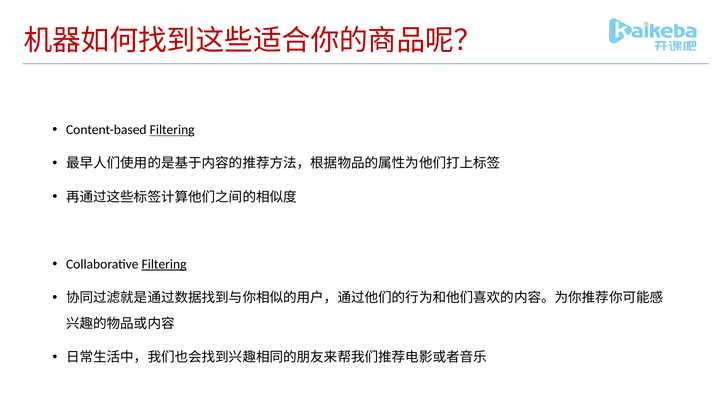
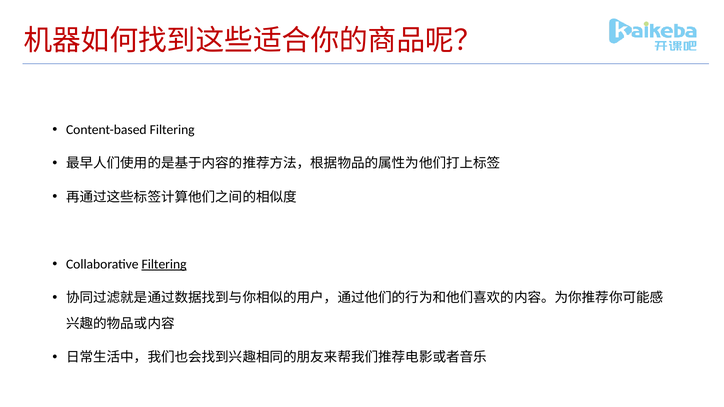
Filtering underline: present -> none (172, 130)
